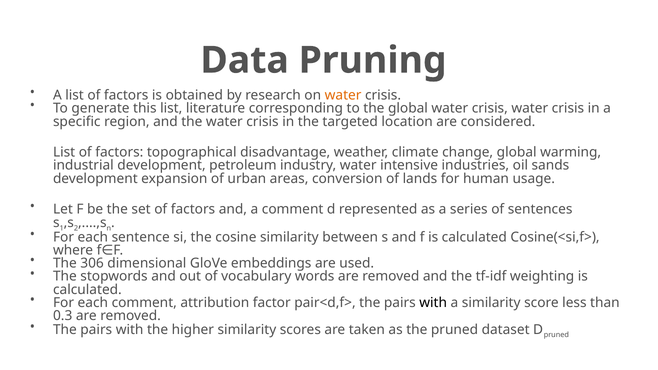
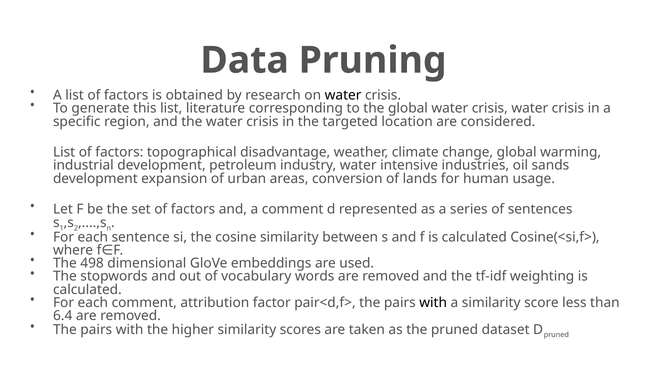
water colour: orange -> black (343, 95)
306: 306 -> 498 (92, 263)
0.3: 0.3 -> 6.4 (63, 316)
